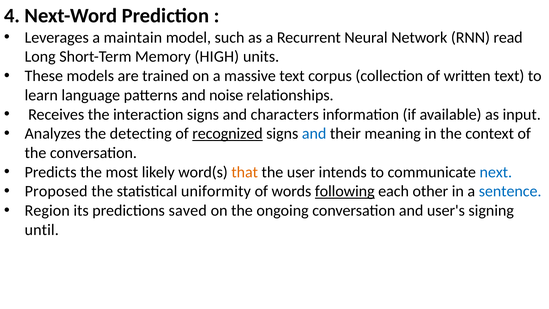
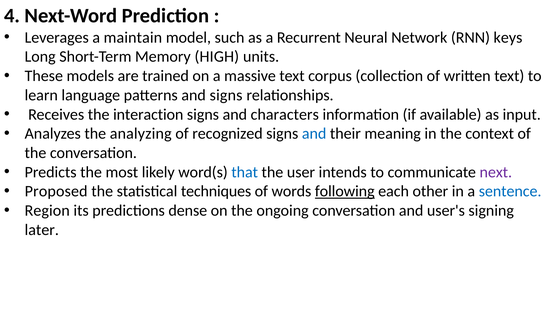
read: read -> keys (508, 37)
and noise: noise -> signs (226, 95)
detecting: detecting -> analyzing (141, 134)
recognized underline: present -> none (228, 134)
that colour: orange -> blue (245, 172)
next colour: blue -> purple (496, 172)
uniformity: uniformity -> techniques (216, 191)
saved: saved -> dense (188, 210)
until: until -> later (42, 230)
